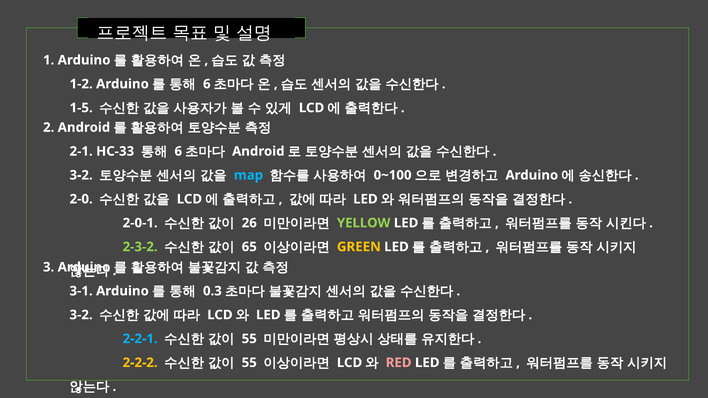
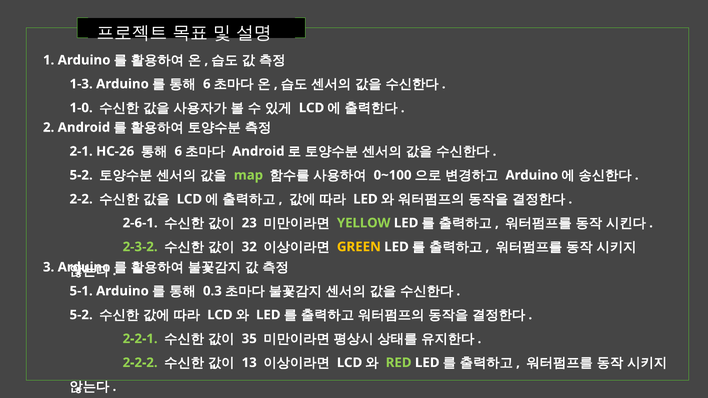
1-2: 1-2 -> 1-3 (81, 84)
1-5: 1-5 -> 1-0 (81, 108)
HC-33: HC-33 -> HC-26 (115, 151)
3-2: 3-2 -> 5-2 (81, 175)
map colour: light blue -> light green (248, 175)
2-0: 2-0 -> 2-2 (81, 199)
2-0-1: 2-0-1 -> 2-6-1 (140, 223)
26: 26 -> 23 (249, 223)
65: 65 -> 32 (249, 247)
3-1: 3-1 -> 5-1 (81, 291)
3-2: 3-2 -> 5-2 (81, 315)
2-2-1 colour: light blue -> light green (140, 339)
55: 55 -> 35 (249, 339)
2-2-2 colour: yellow -> light green (140, 363)
55: 55 -> 13 (249, 363)
RED colour: pink -> light green (399, 363)
